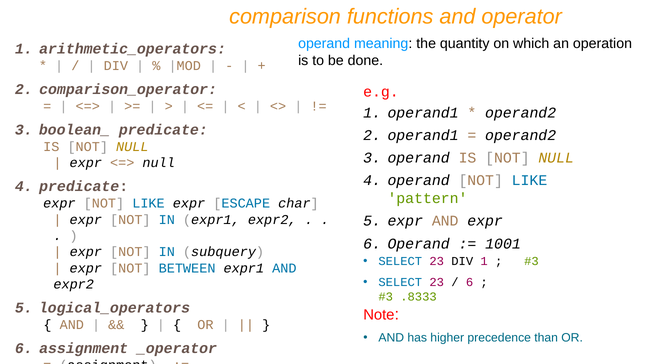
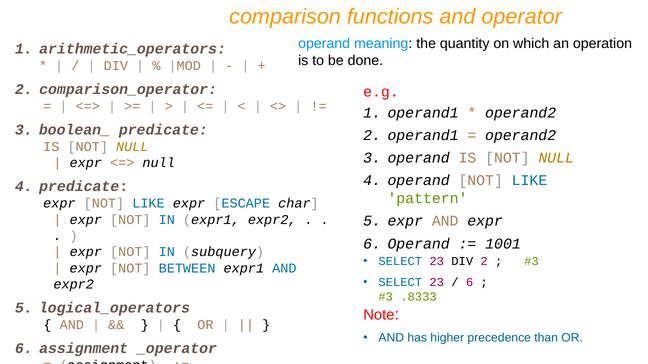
DIV 1: 1 -> 2 (484, 262)
